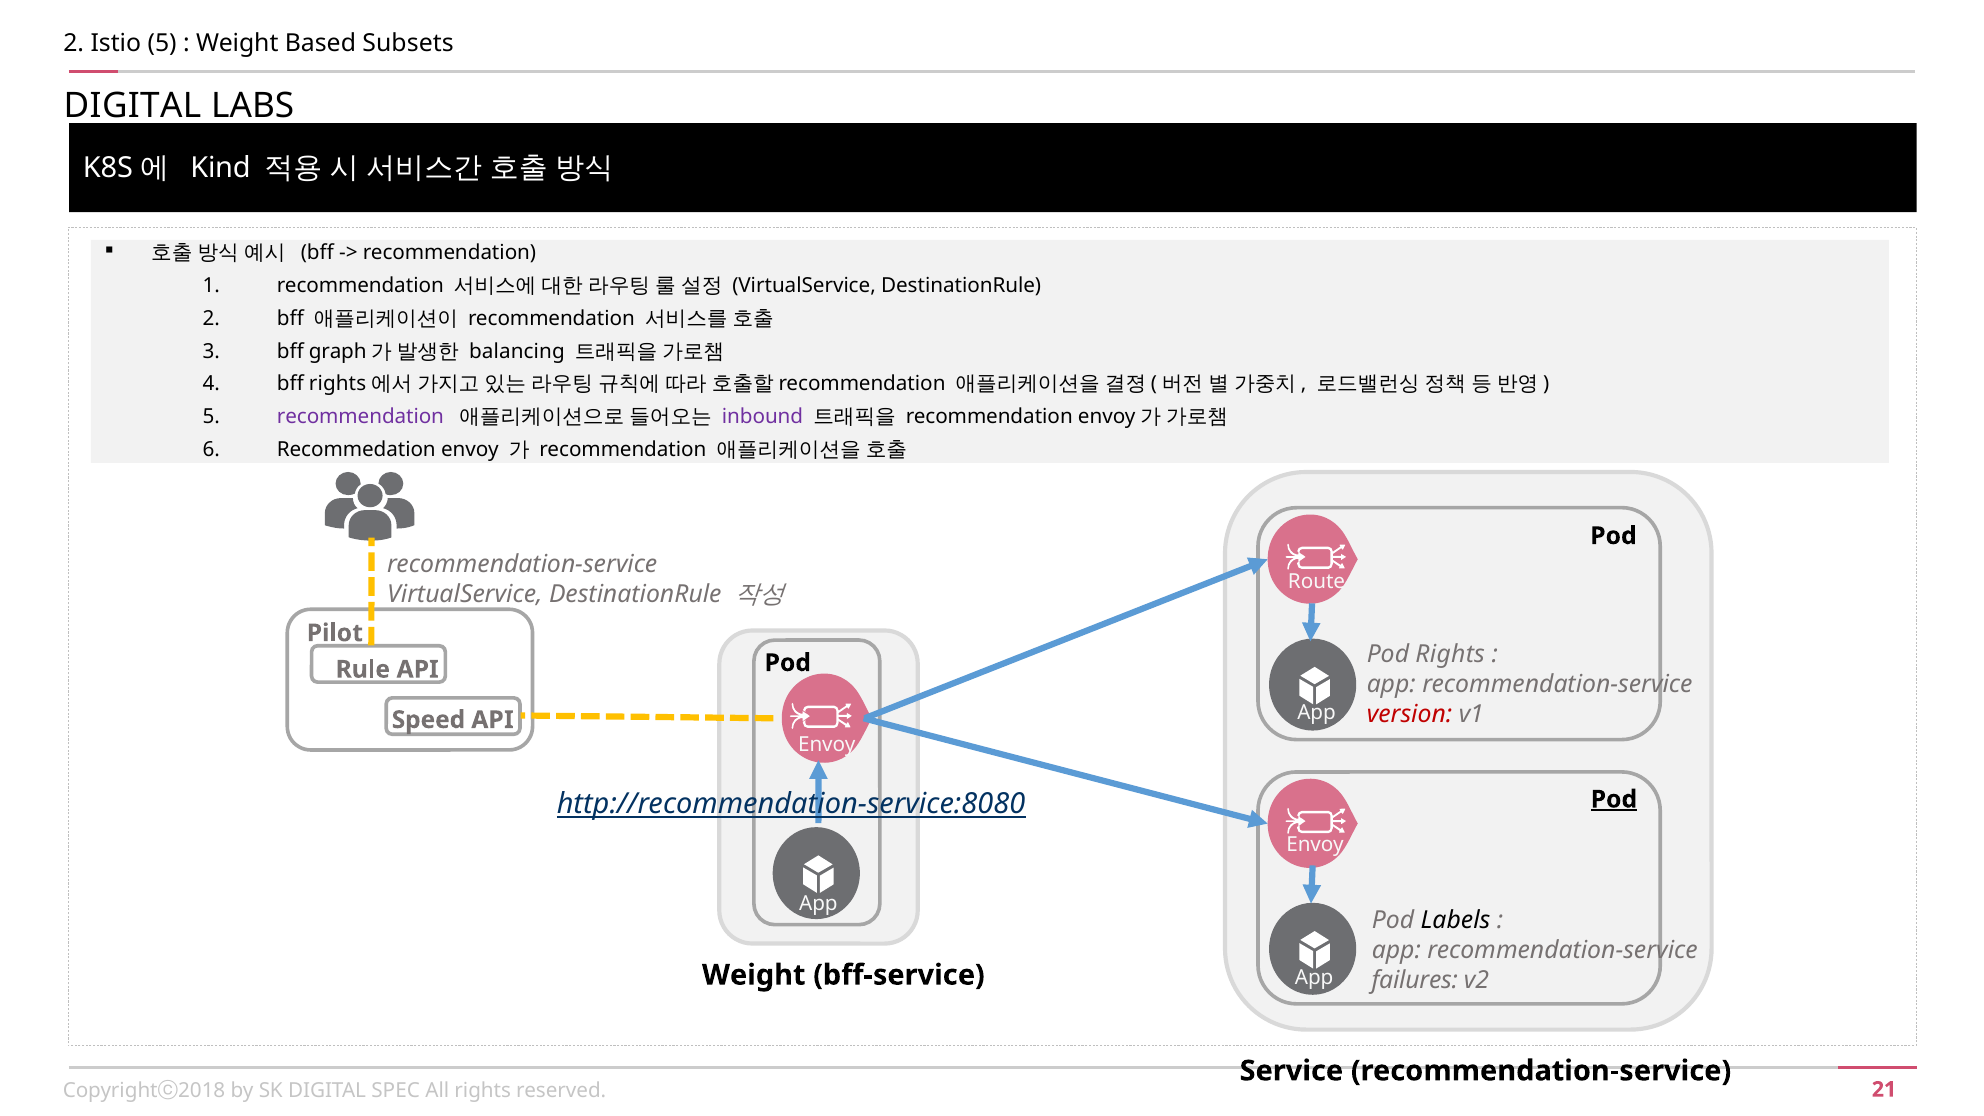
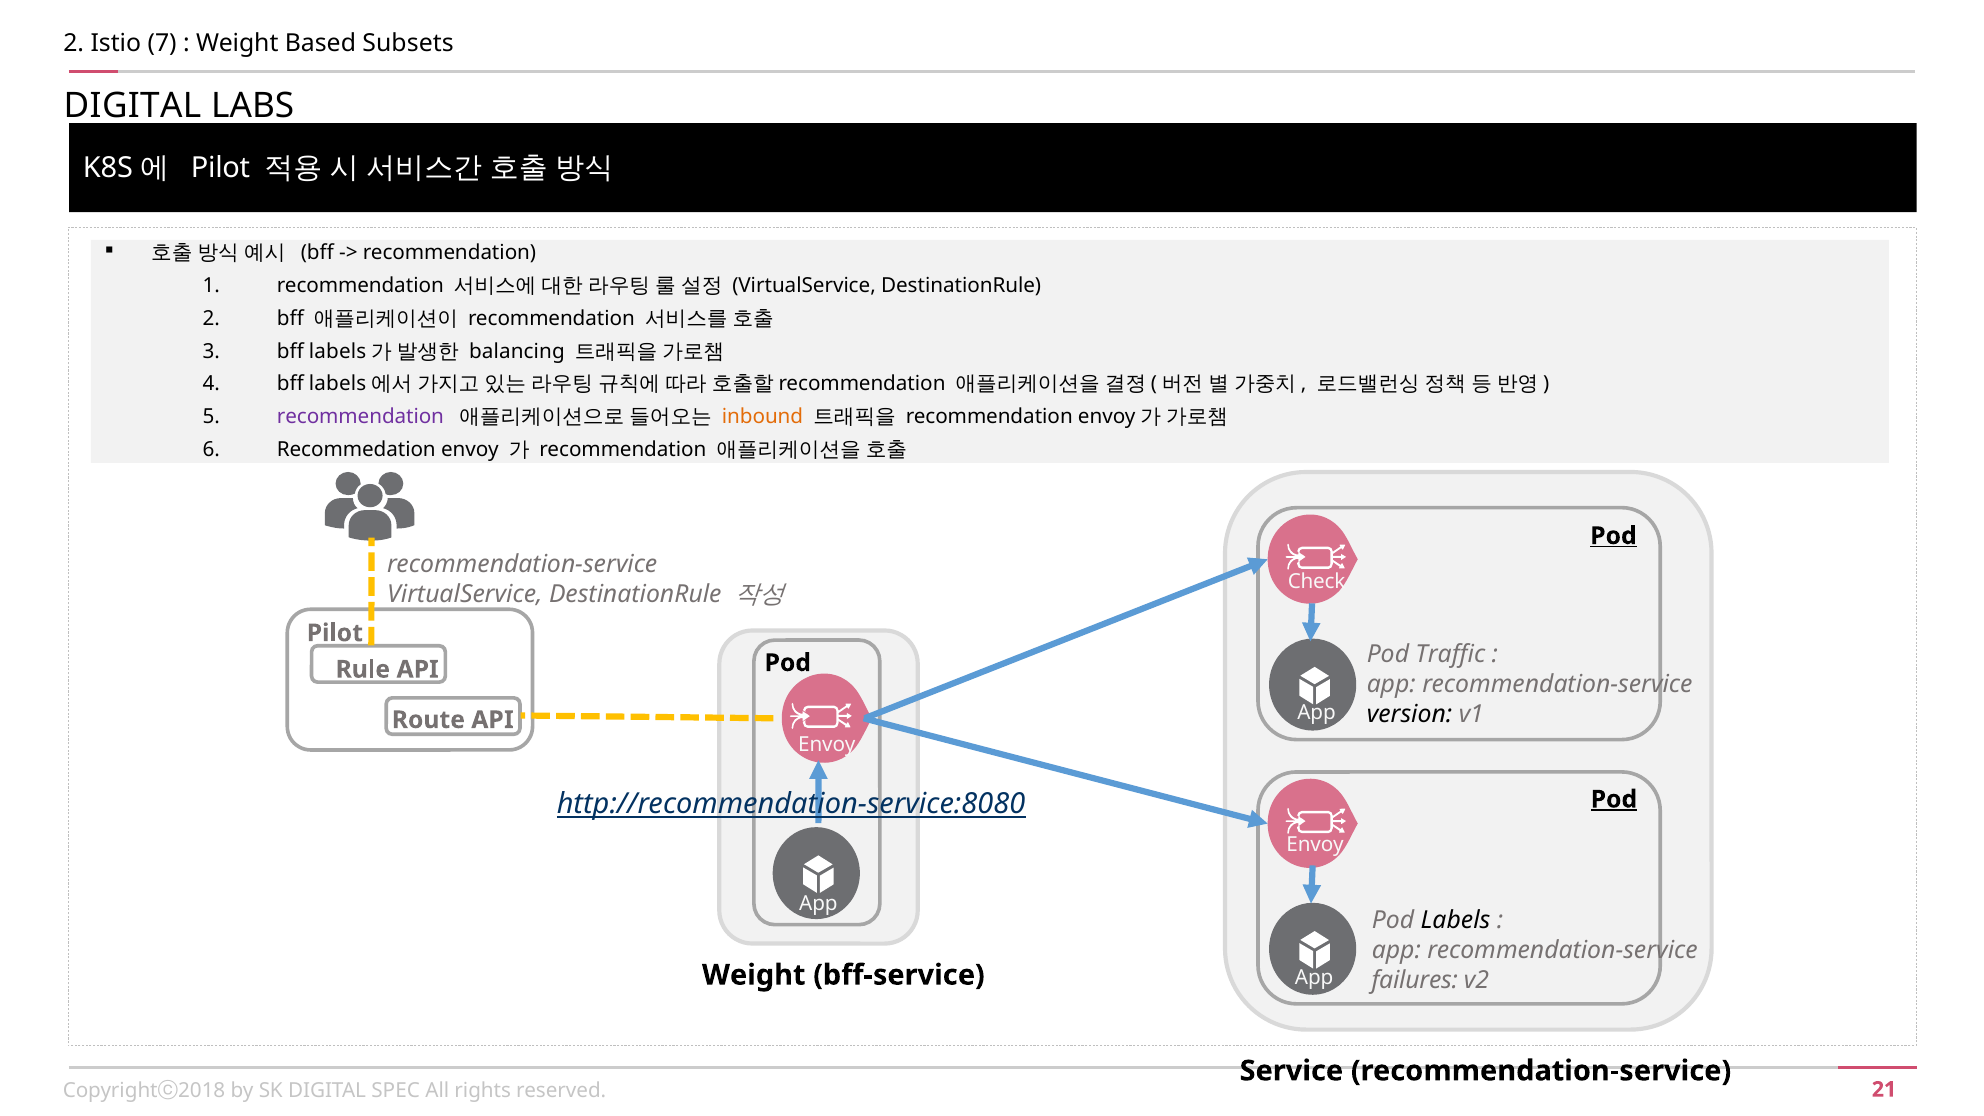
Istio 5: 5 -> 7 (162, 44)
Kind: Kind -> Pilot (220, 168)
graph: graph -> labels (338, 351)
rights: rights -> labels (338, 384)
inbound colour: purple -> orange (763, 417)
Pod underline: none -> present (1613, 536)
Route: Route -> Check (1317, 582)
Pod Rights: Rights -> Traffic (1450, 655)
version colour: red -> black (1410, 714)
Speed: Speed -> Route (428, 720)
